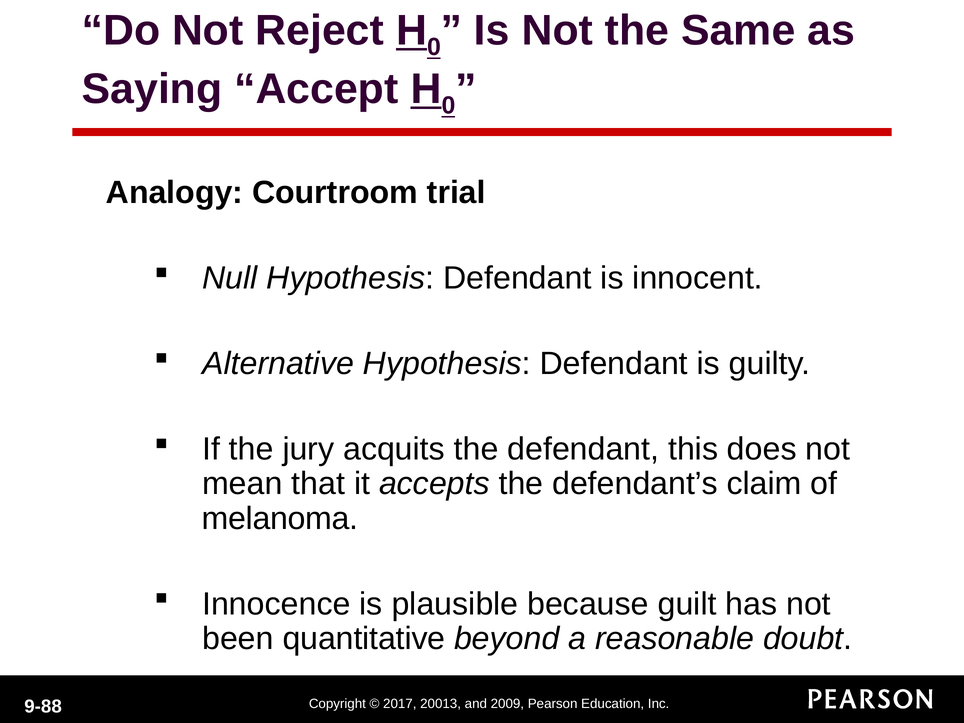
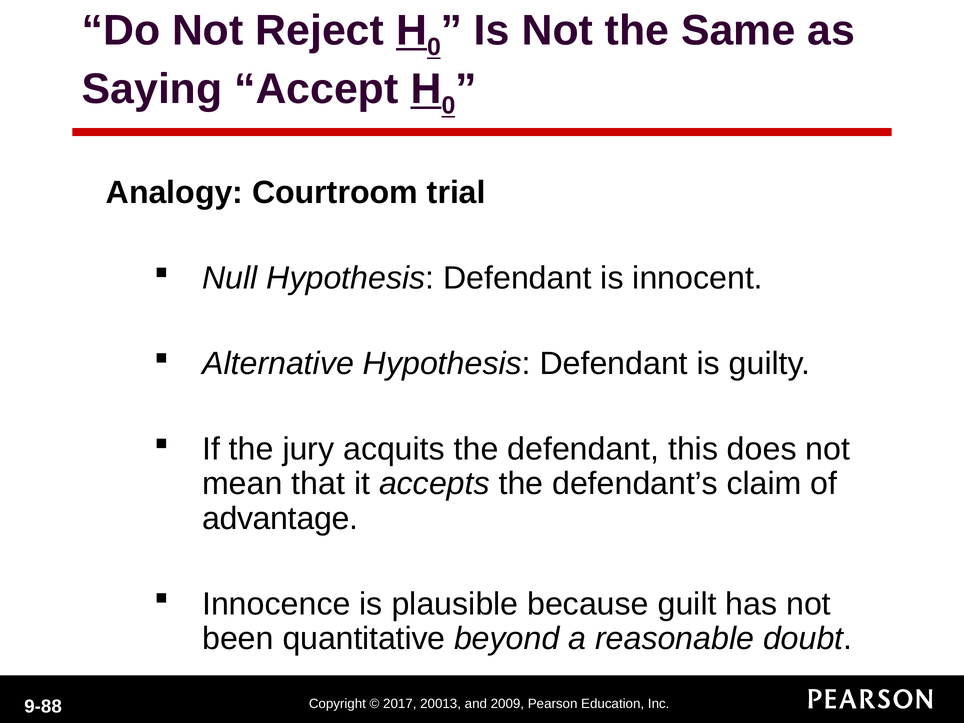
melanoma: melanoma -> advantage (280, 519)
